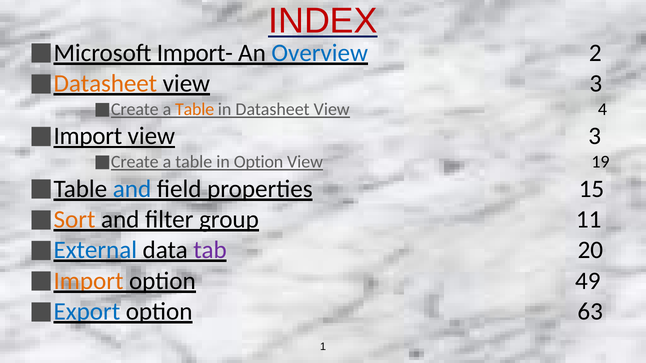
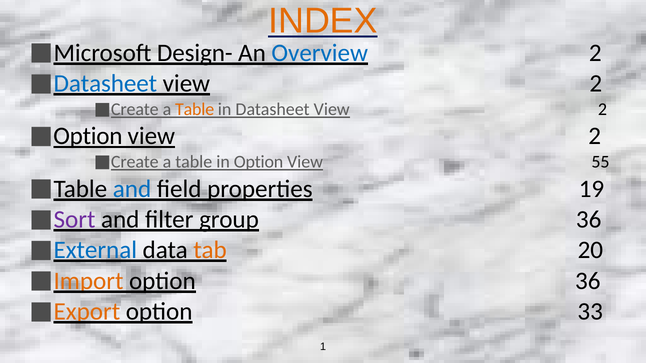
INDEX colour: red -> orange (323, 21)
Import-: Import- -> Design- (195, 53)
Datasheet colour: orange -> blue (105, 84)
3: 3 -> 2 (596, 84)
in Datasheet View 4: 4 -> 2 (602, 110)
Import: Import -> Option (88, 136)
3: 3 -> 2 (595, 136)
19: 19 -> 55 (601, 162)
15: 15 -> 19 (591, 189)
Sort colour: orange -> purple (74, 220)
group 11: 11 -> 36 (589, 220)
tab colour: purple -> orange (210, 250)
option 49: 49 -> 36 (588, 281)
Export colour: blue -> orange (87, 312)
63: 63 -> 33 (590, 312)
